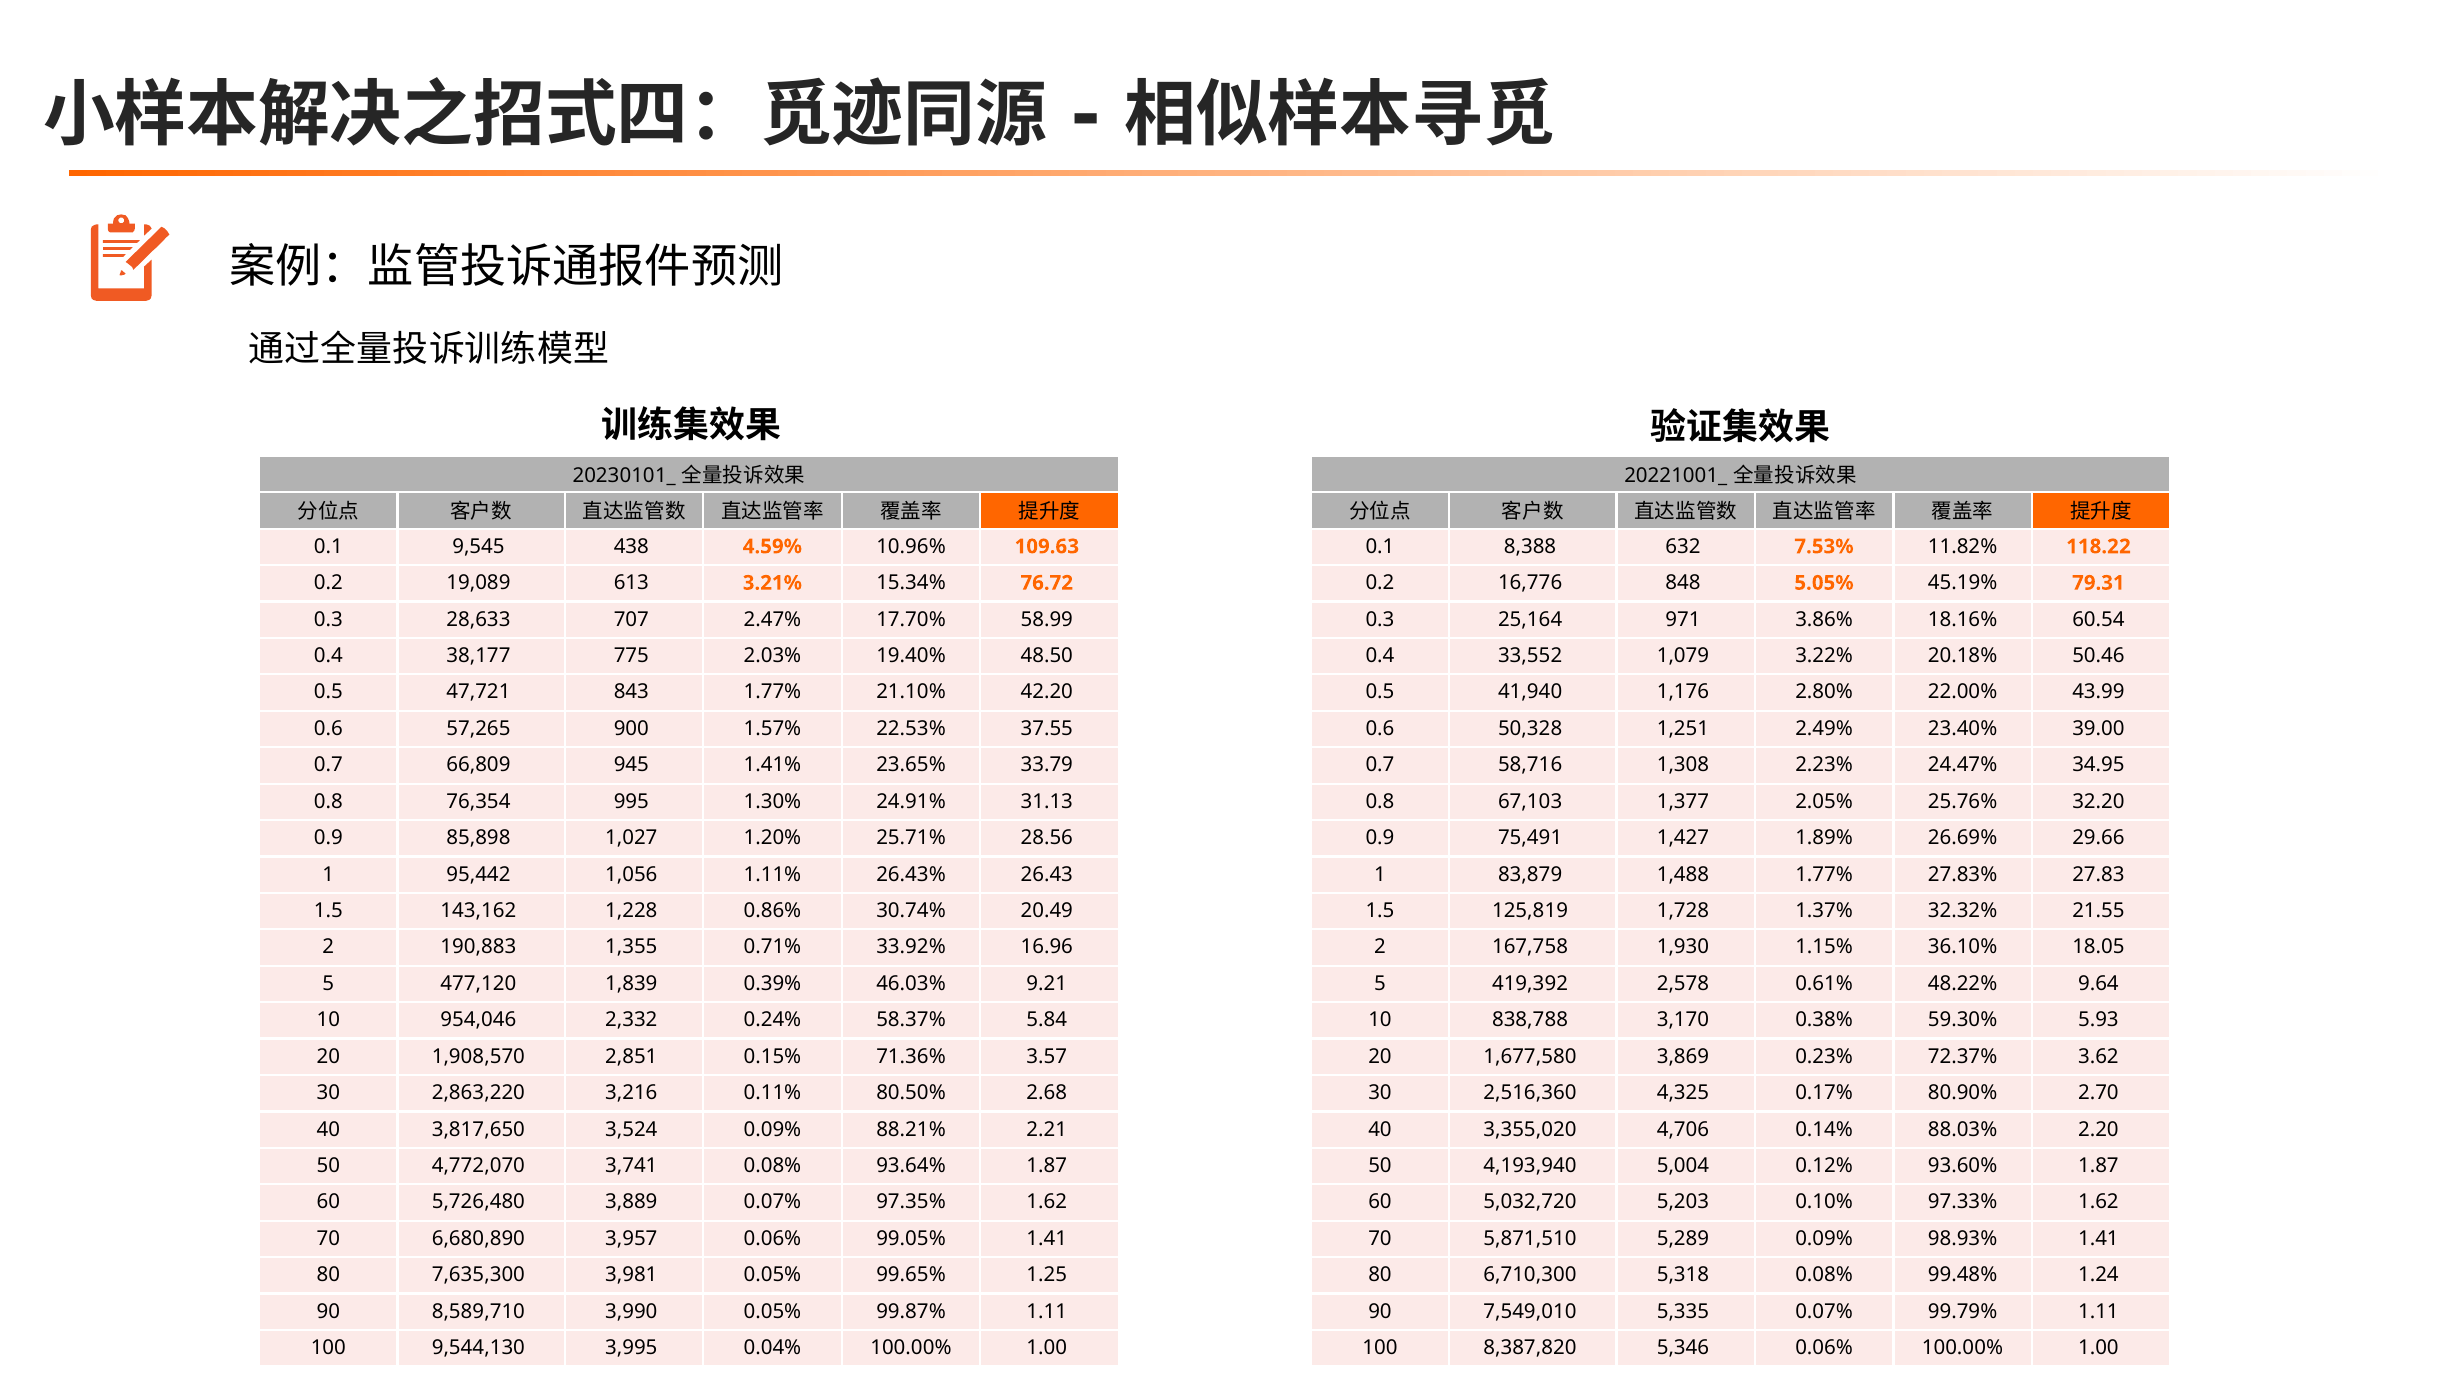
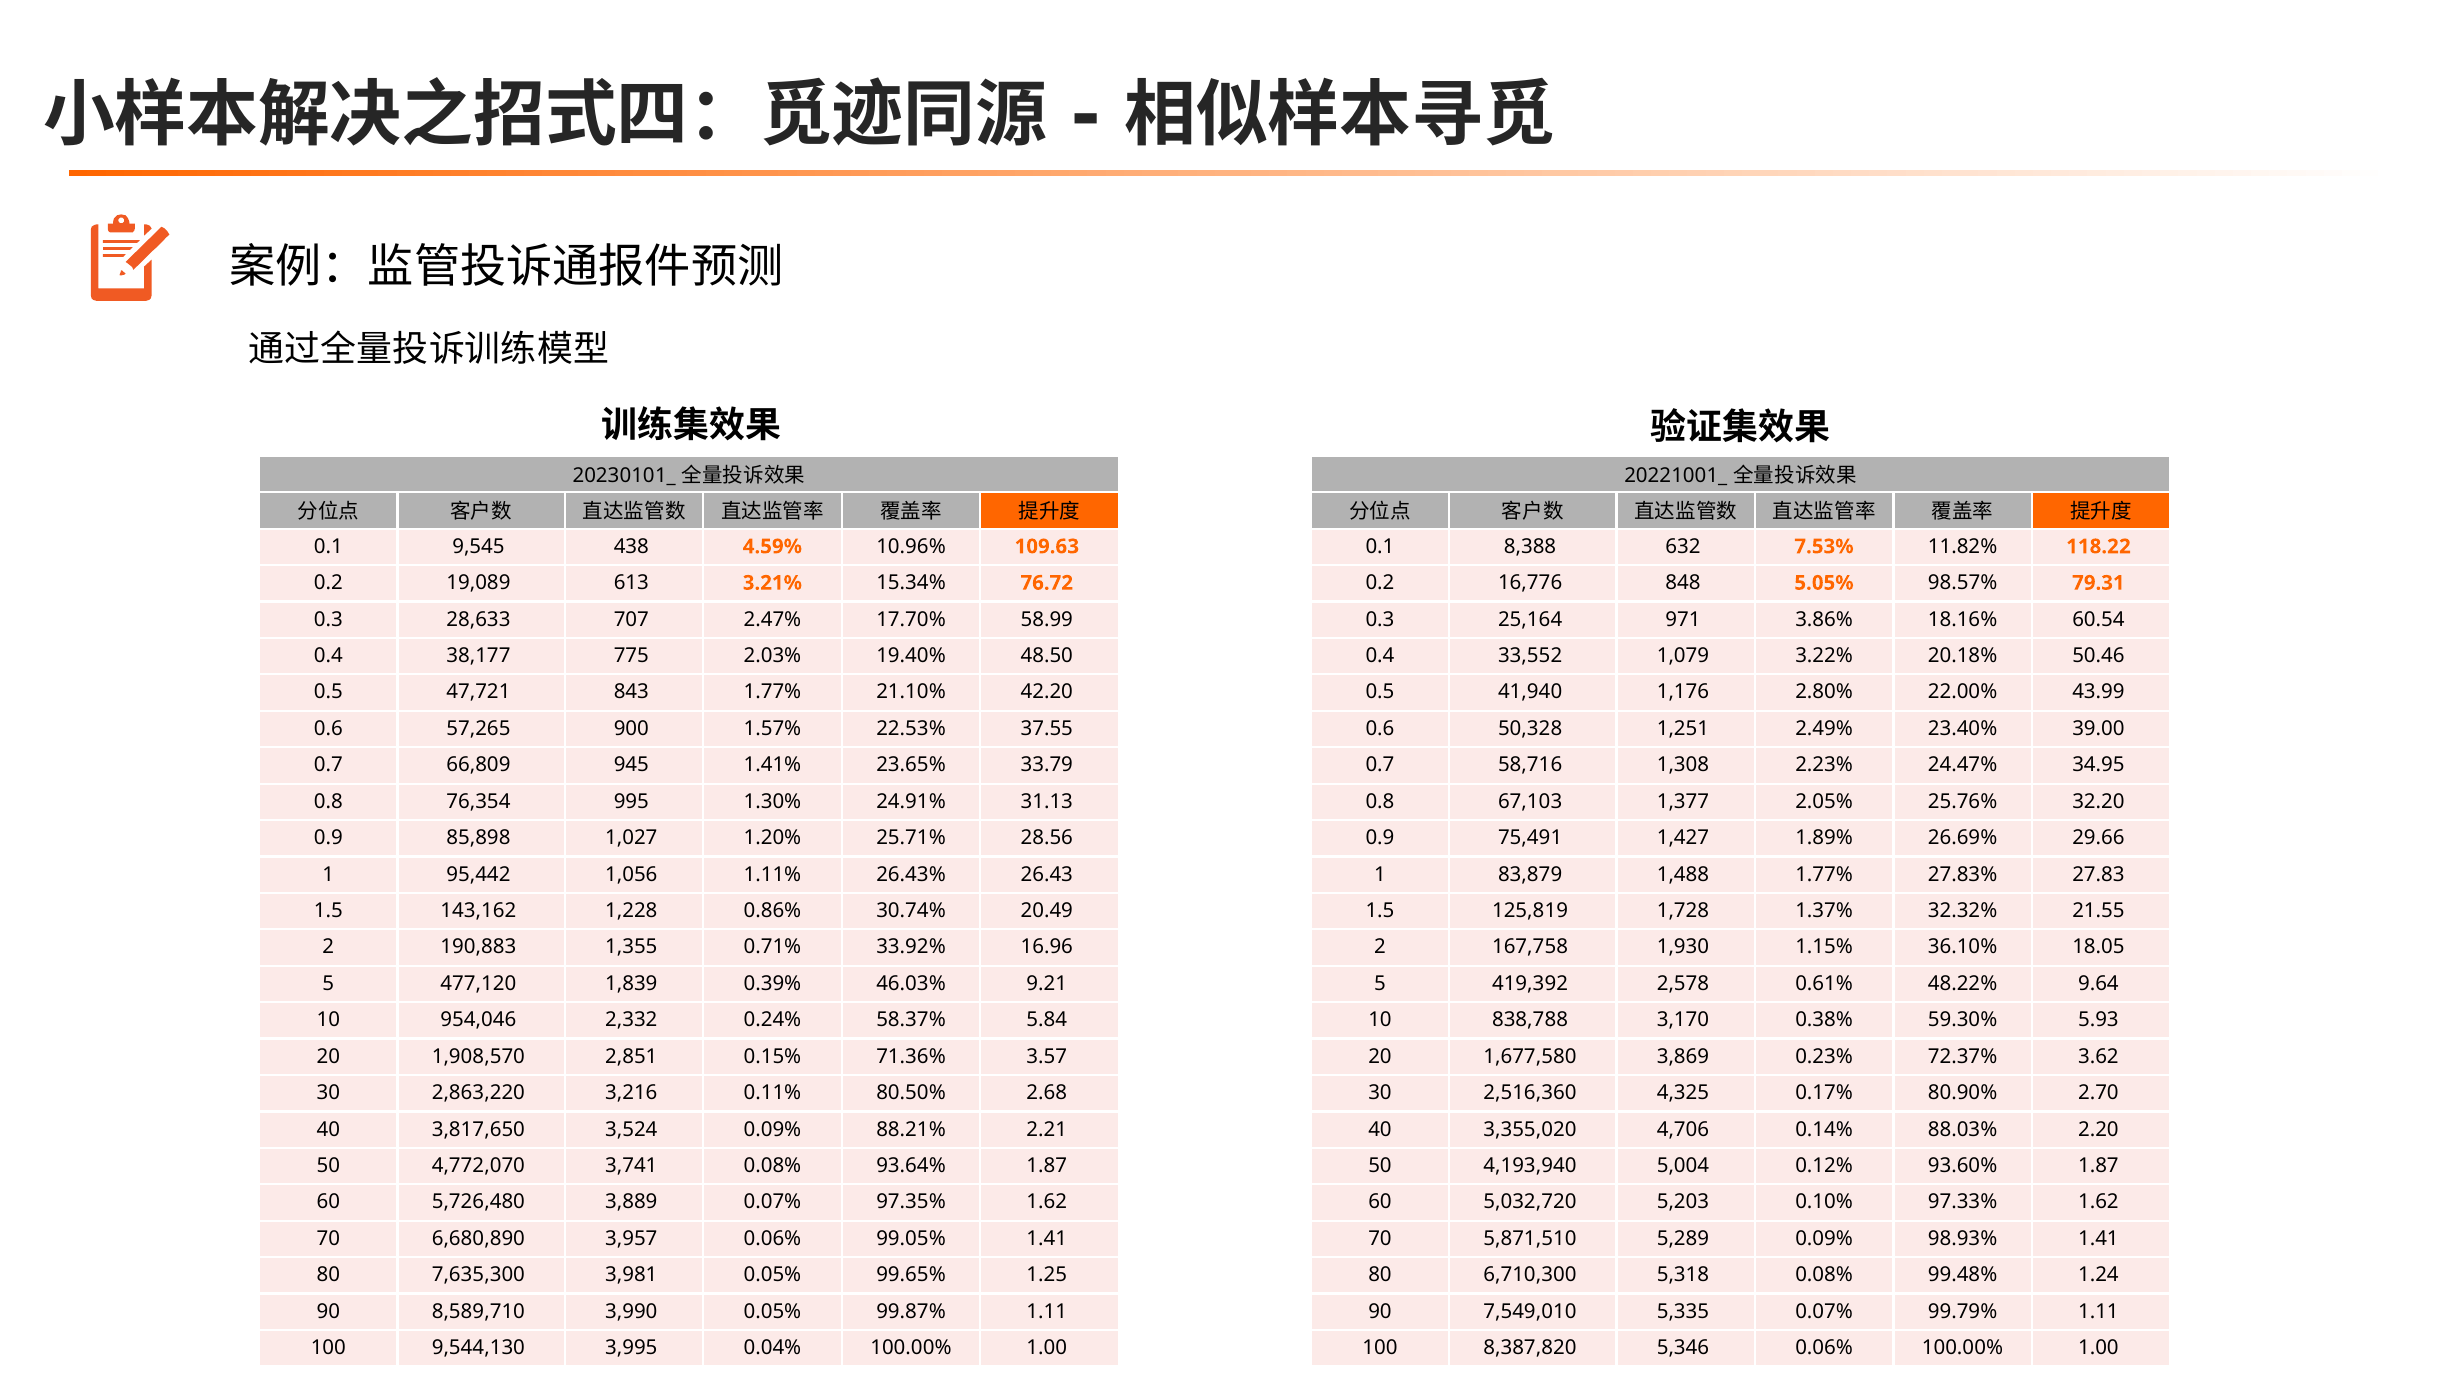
45.19%: 45.19% -> 98.57% (1963, 583)
